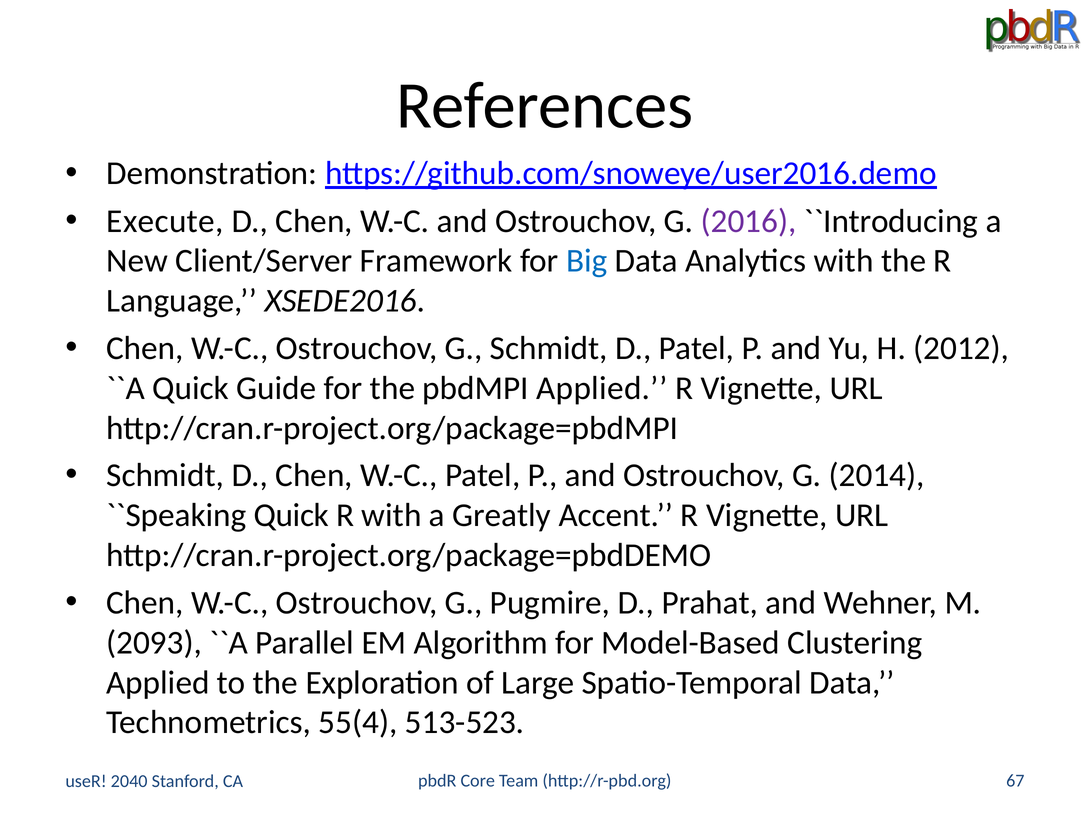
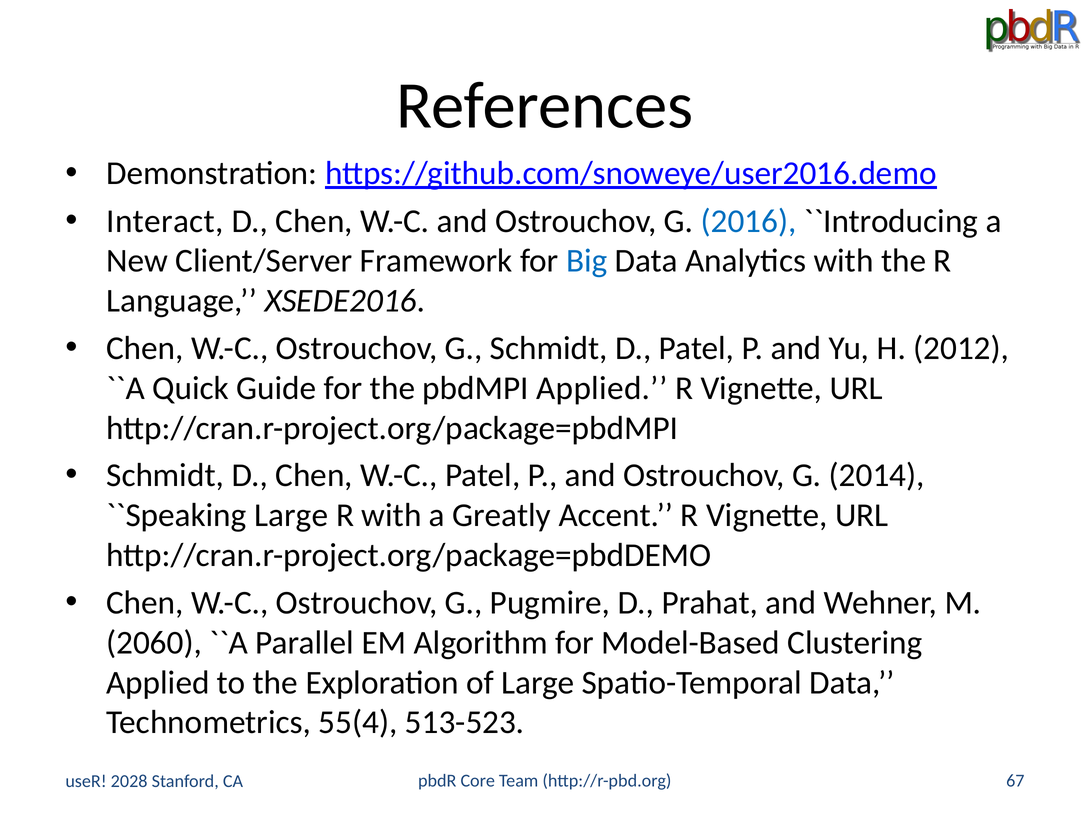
Execute: Execute -> Interact (165, 221)
2016 colour: purple -> blue (749, 221)
Quick: Quick -> Large (291, 515)
2093: 2093 -> 2060 (154, 642)
2040: 2040 -> 2028 (129, 781)
